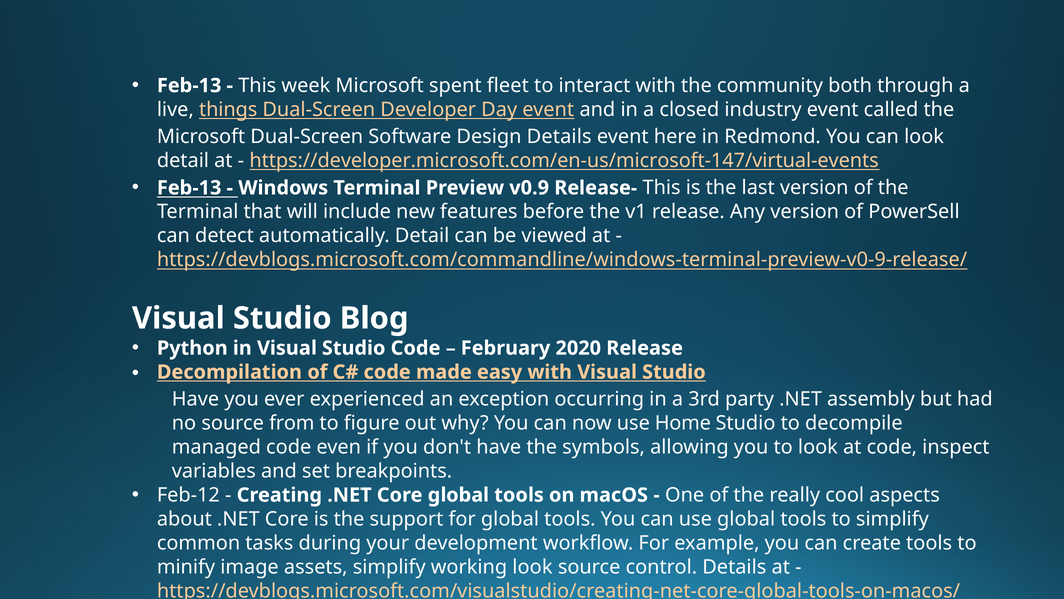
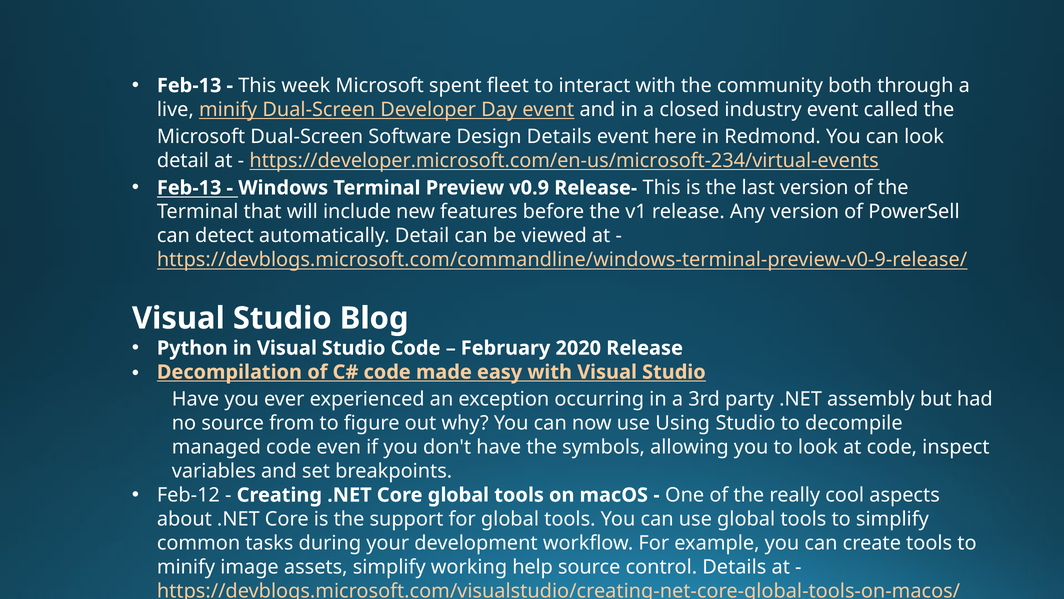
live things: things -> minify (228, 109)
https://developer.microsoft.com/en-us/microsoft-147/virtual-events: https://developer.microsoft.com/en-us/microsoft-147/virtual-events -> https://developer.microsoft.com/en-us/microsoft-234/virtual-events (564, 161)
Home: Home -> Using (683, 423)
working look: look -> help (533, 567)
